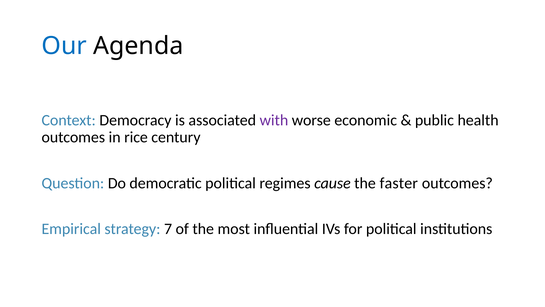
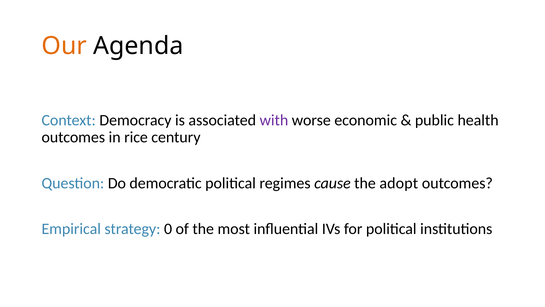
Our colour: blue -> orange (64, 46)
faster: faster -> adopt (399, 183)
7: 7 -> 0 (168, 229)
